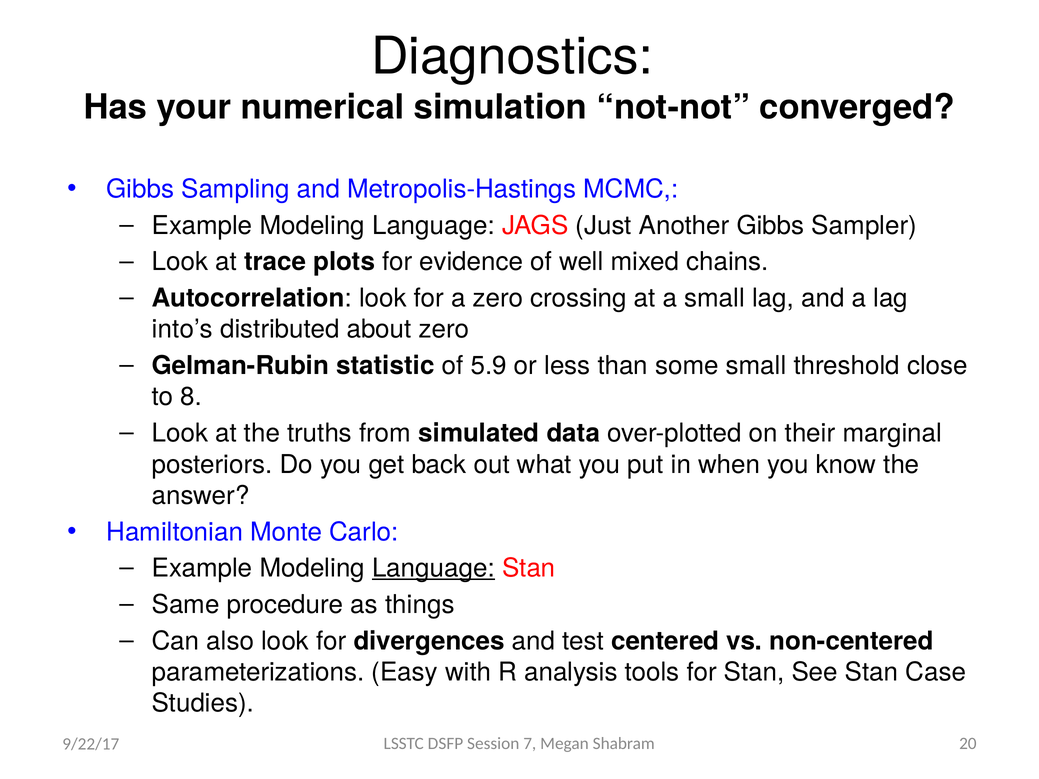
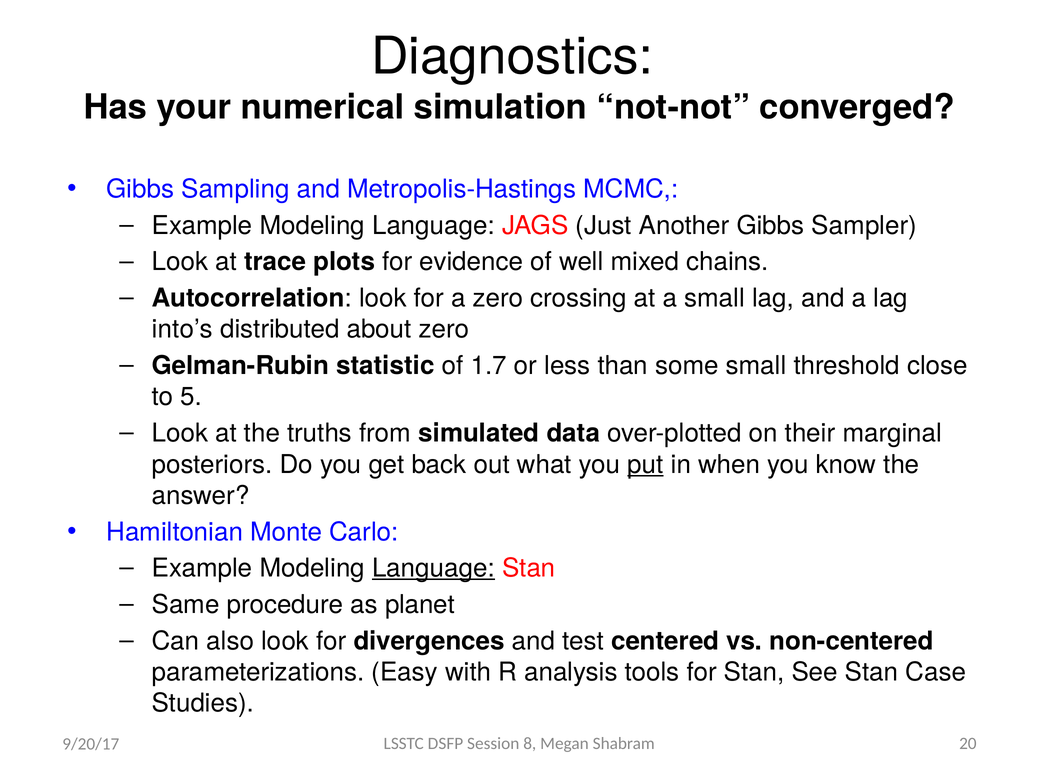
5.9: 5.9 -> 1.7 (489, 366)
8: 8 -> 5 (191, 397)
put underline: none -> present (645, 465)
things: things -> planet (420, 605)
7: 7 -> 8 (530, 744)
9/22/17: 9/22/17 -> 9/20/17 (91, 744)
